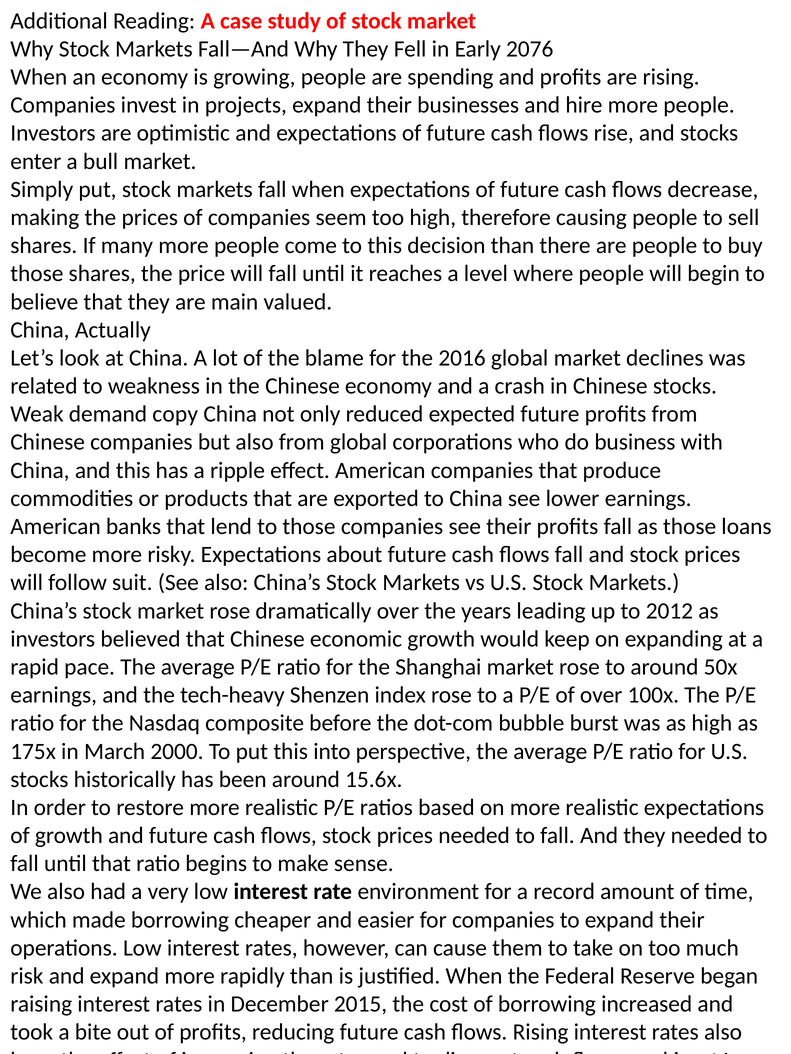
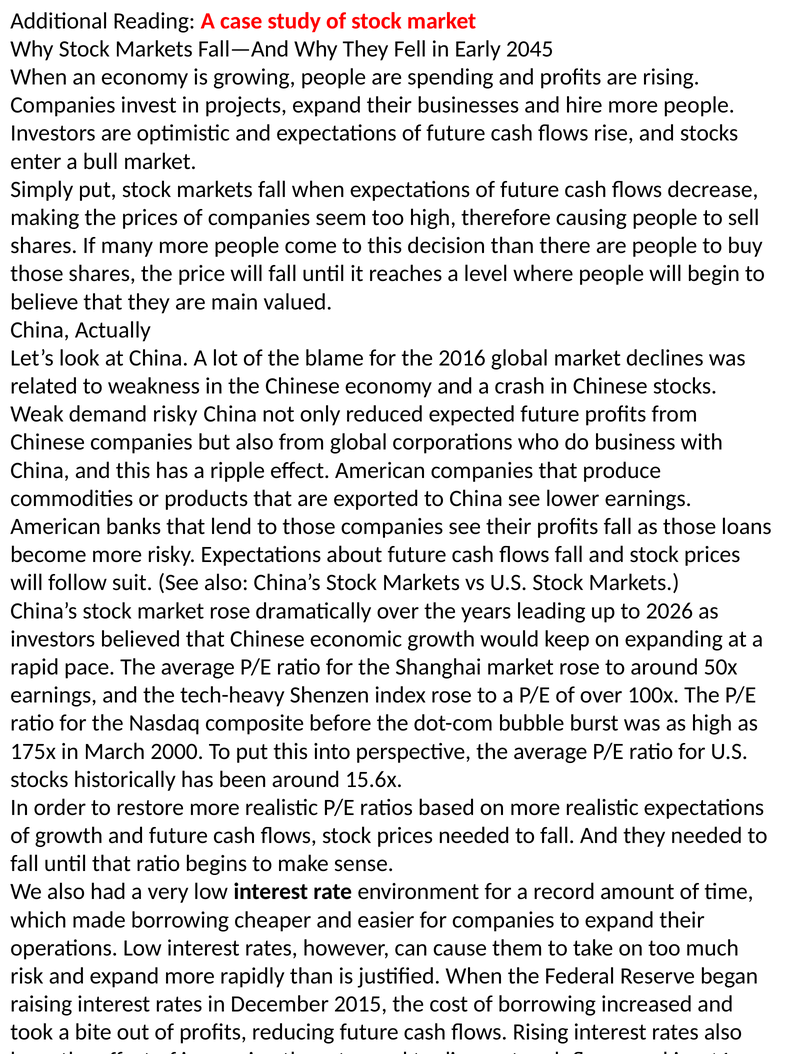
2076: 2076 -> 2045 (530, 49)
demand copy: copy -> risky (175, 414)
2012: 2012 -> 2026 (669, 611)
